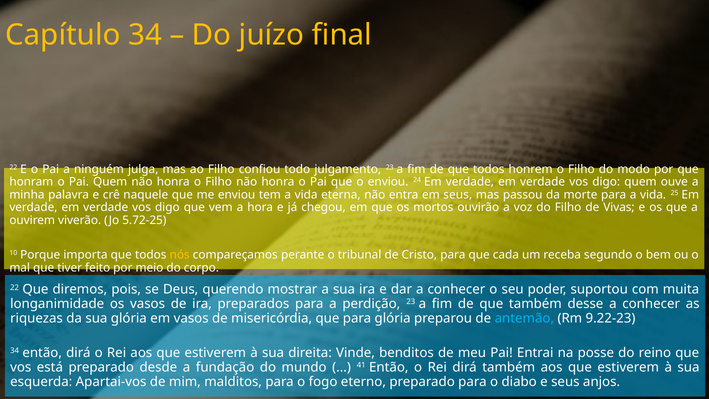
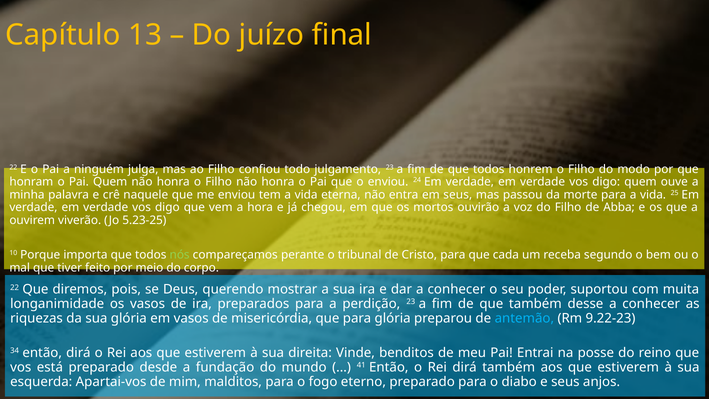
Capítulo 34: 34 -> 13 (145, 35)
Vivas: Vivas -> Abba (619, 207)
5.72-25: 5.72-25 -> 5.23-25 (144, 220)
nós colour: yellow -> light green (180, 255)
